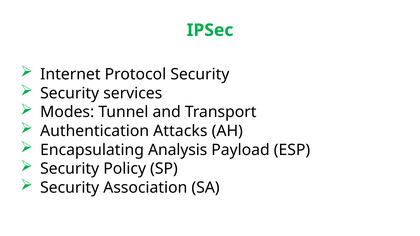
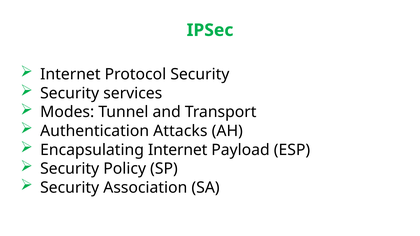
Encapsulating Analysis: Analysis -> Internet (178, 150)
